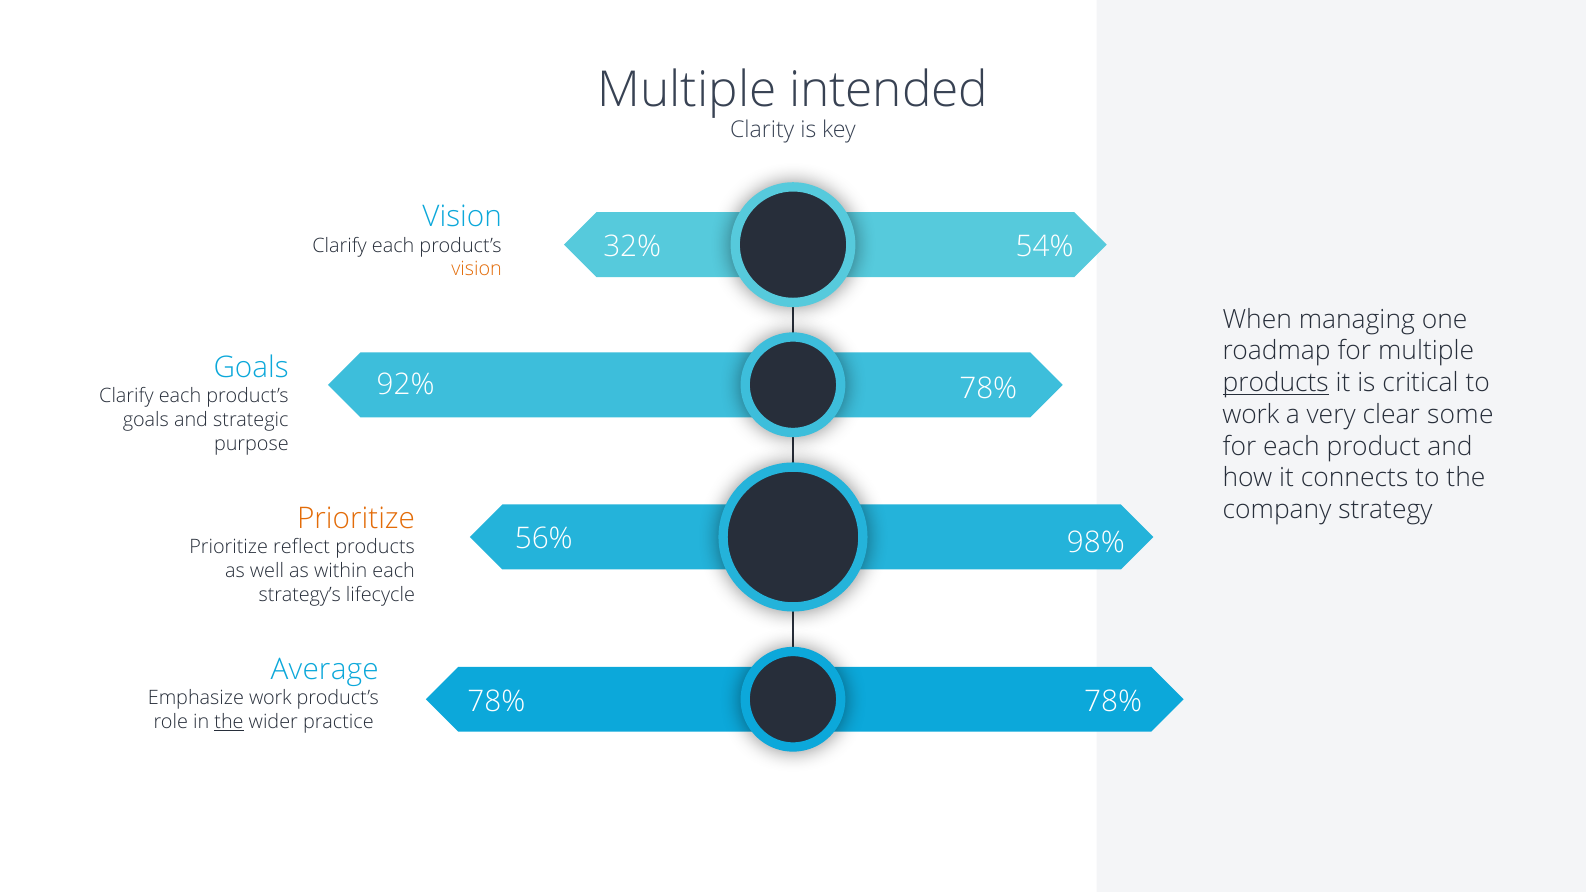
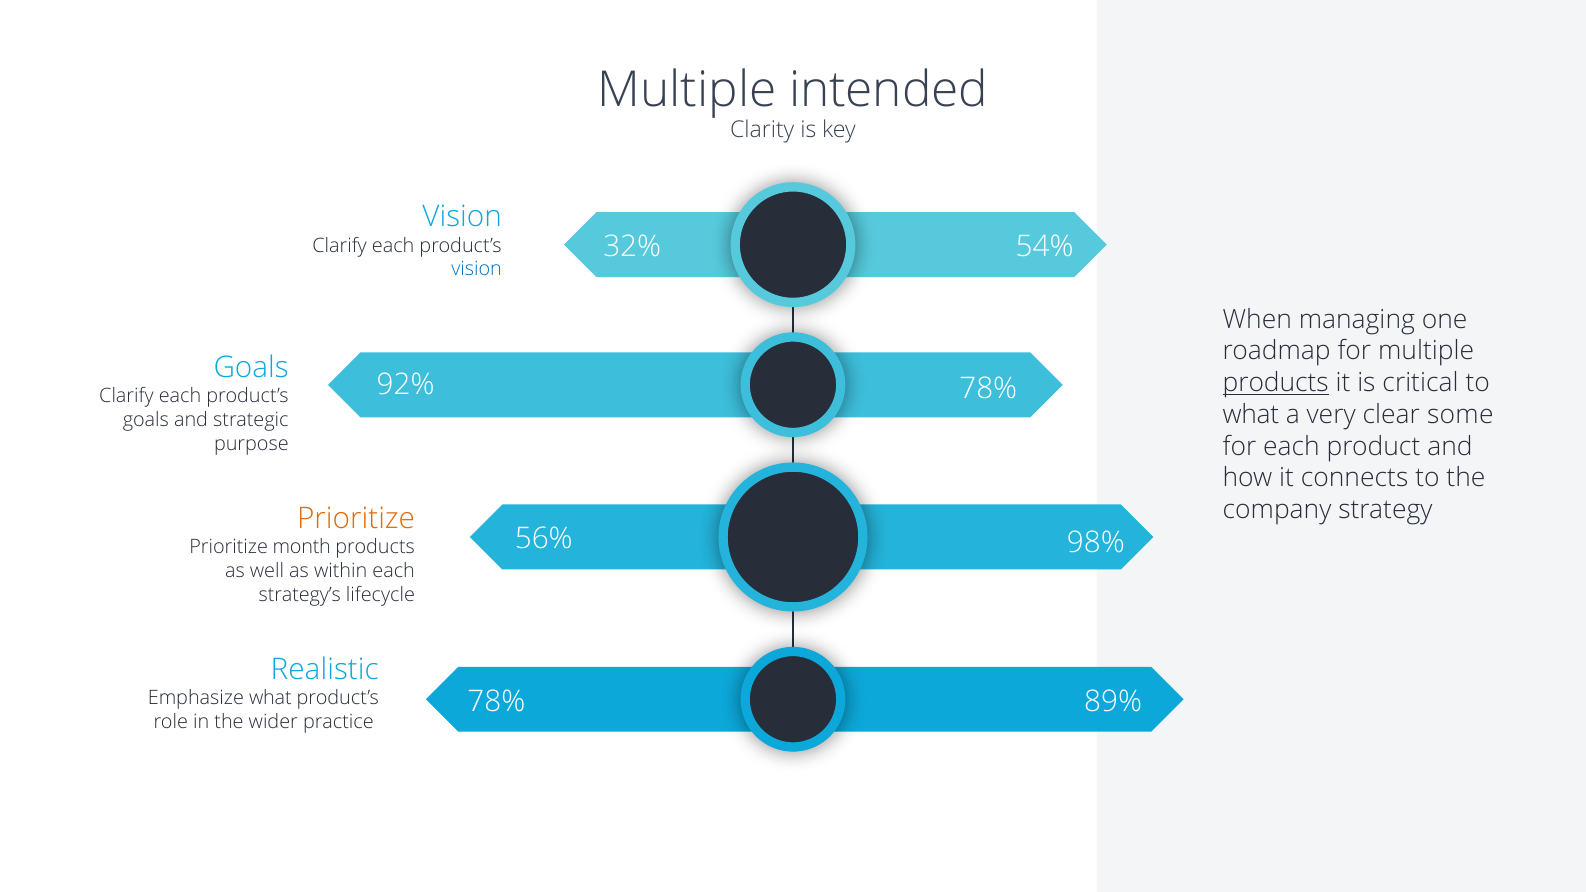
vision colour: orange -> blue (477, 269)
work: work -> what (1251, 415)
reflect: reflect -> month (302, 547)
Average: Average -> Realistic (325, 669)
78% 78%: 78% -> 89% (1113, 701)
Emphasize work: work -> what (270, 698)
the underline: present -> none (229, 722)
